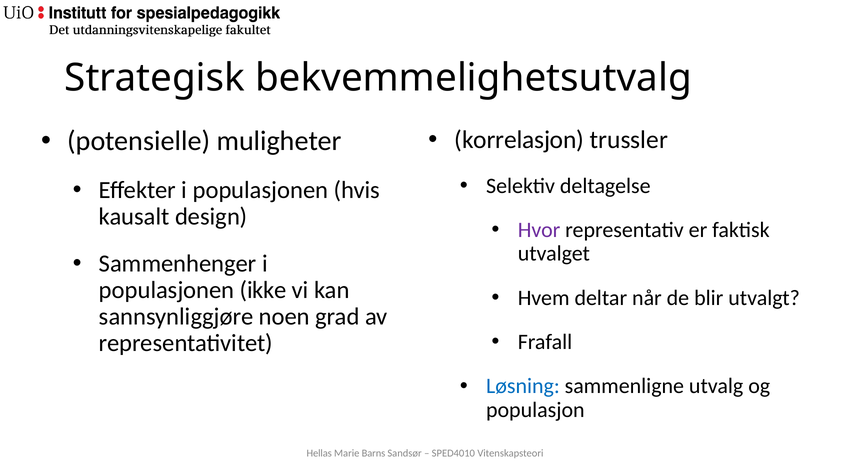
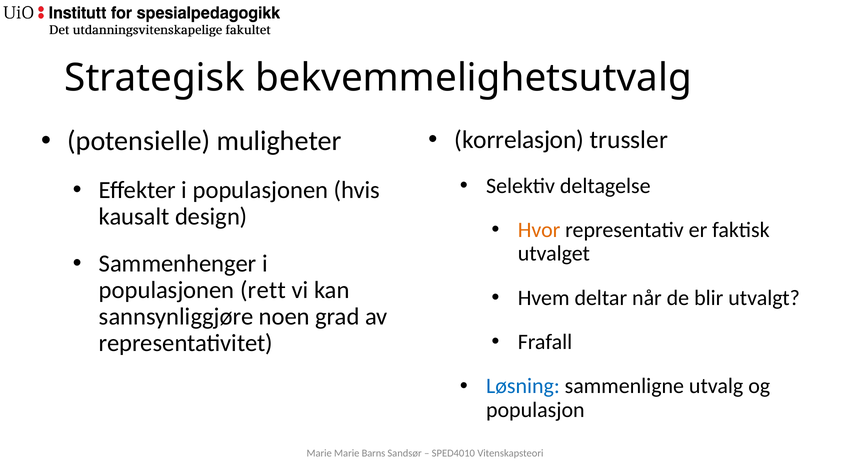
Hvor colour: purple -> orange (539, 230)
ikke: ikke -> rett (263, 290)
Hellas: Hellas -> Marie (319, 453)
